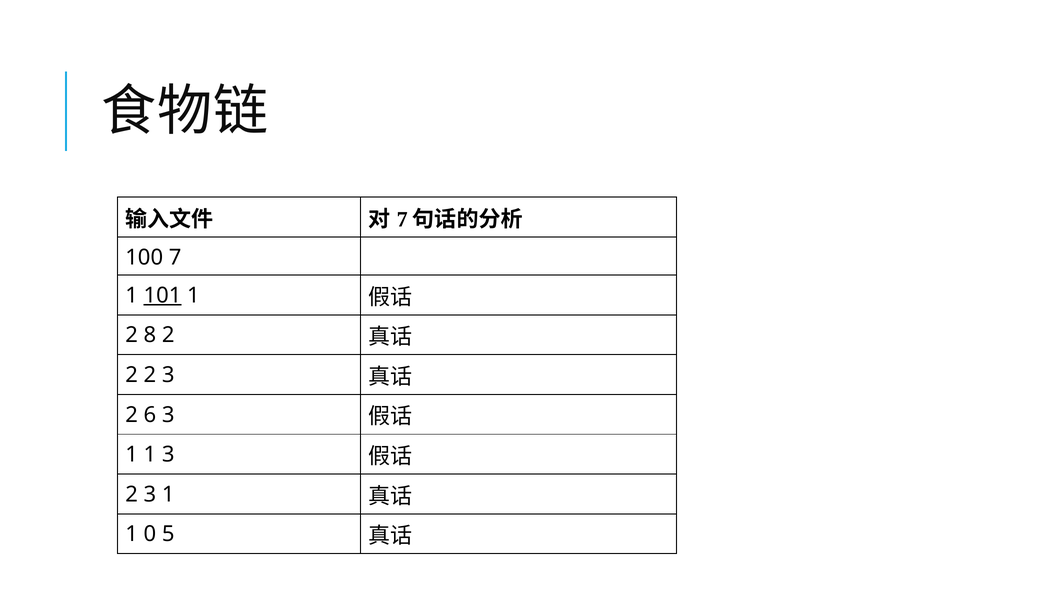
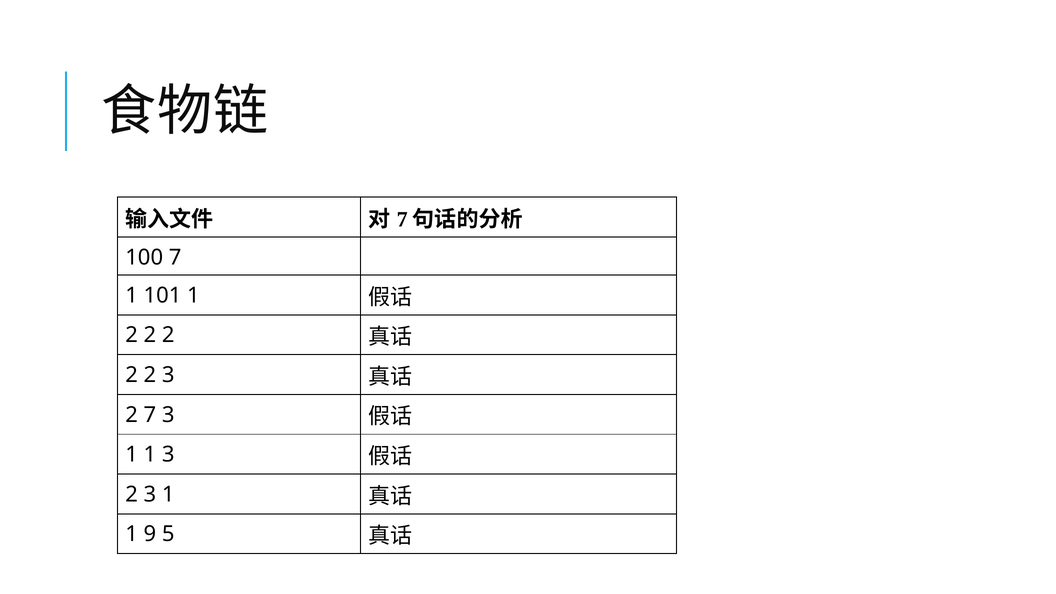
101 underline: present -> none (162, 295)
8: 8 -> 2 (150, 335)
2 6: 6 -> 7 (150, 415)
0: 0 -> 9 (150, 534)
